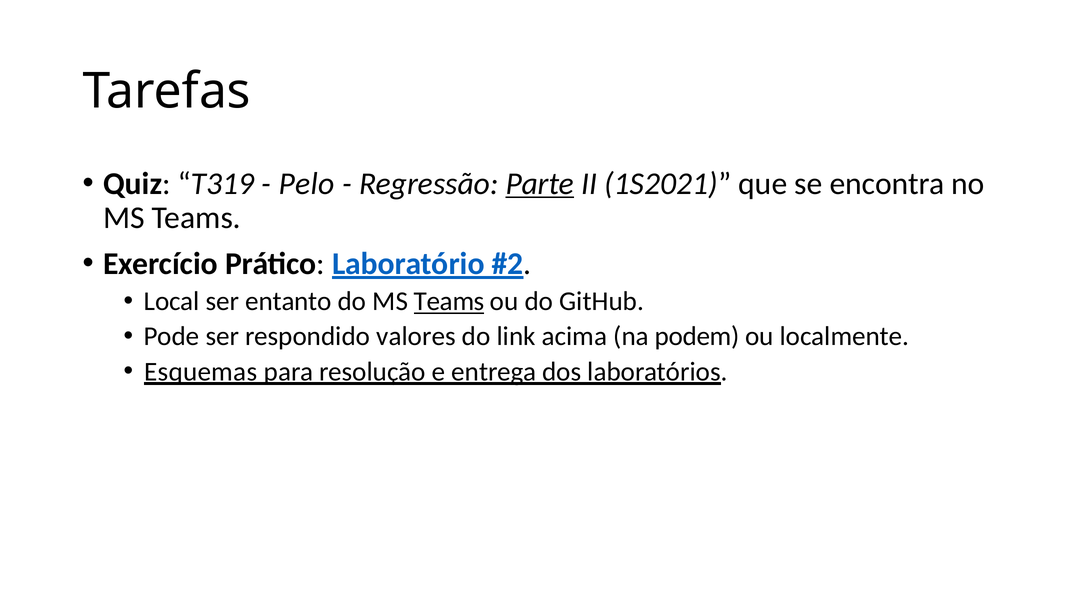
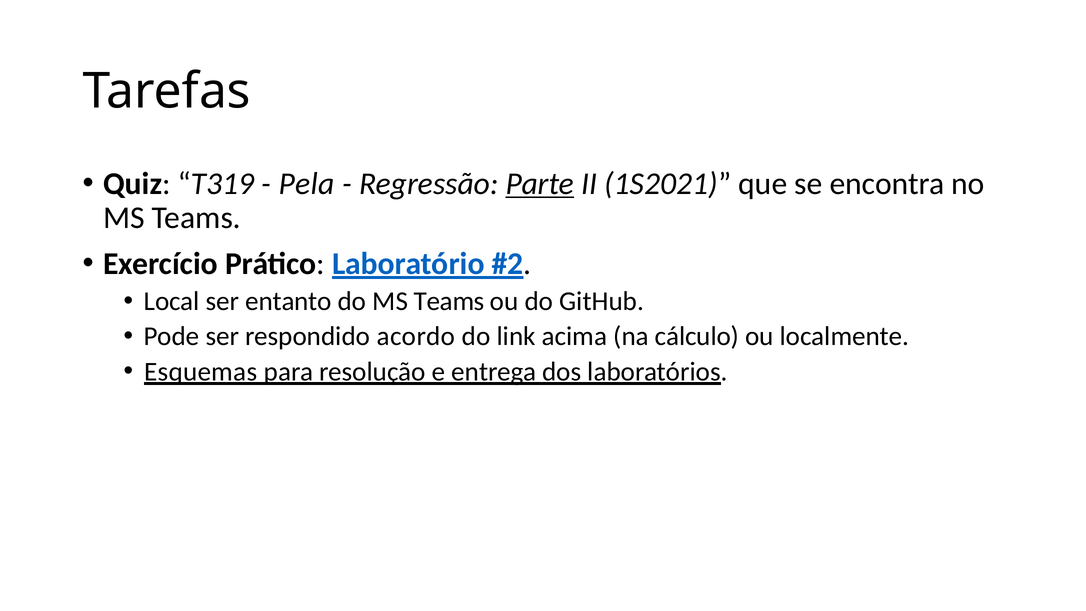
Pelo: Pelo -> Pela (307, 184)
Teams underline: present -> none (449, 301)
valores: valores -> acordo (416, 336)
podem: podem -> cálculo (697, 336)
